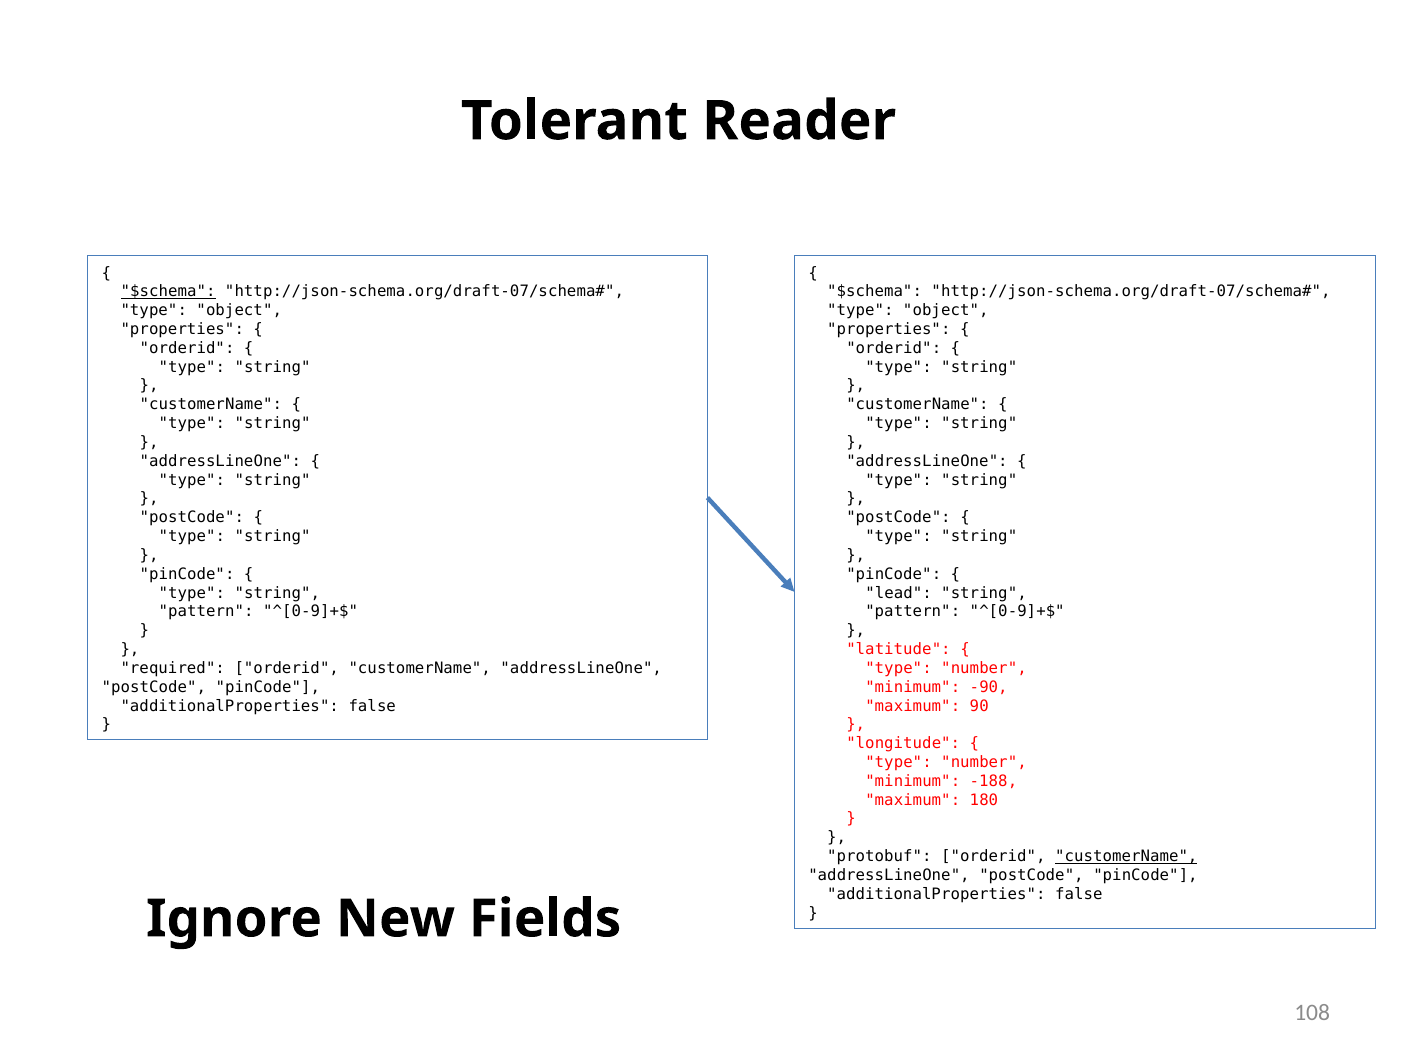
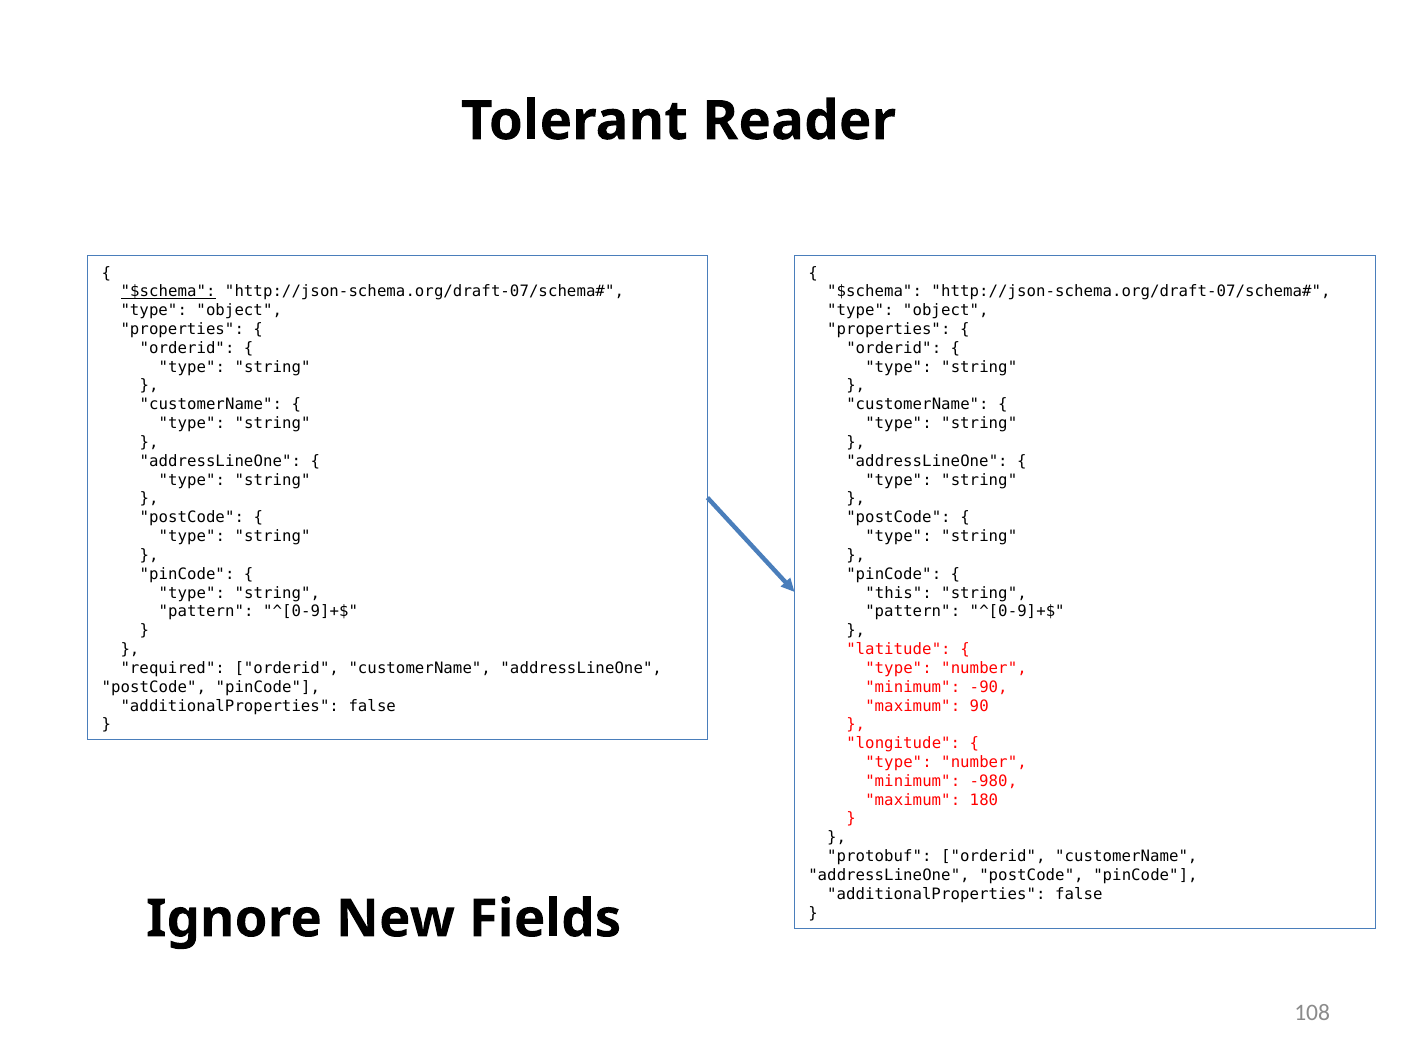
lead: lead -> this (899, 593)
-188: -188 -> -980 (993, 781)
customerName underline: present -> none (1126, 857)
